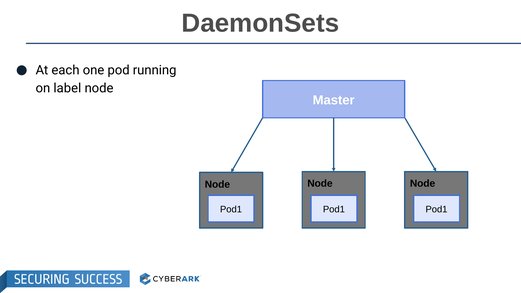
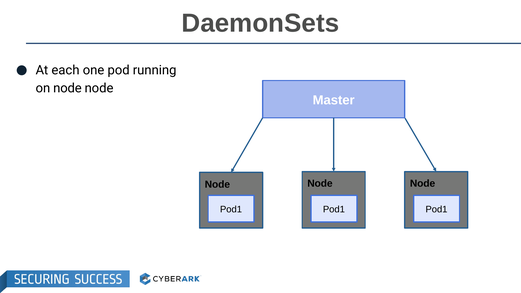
on label: label -> node (67, 88)
